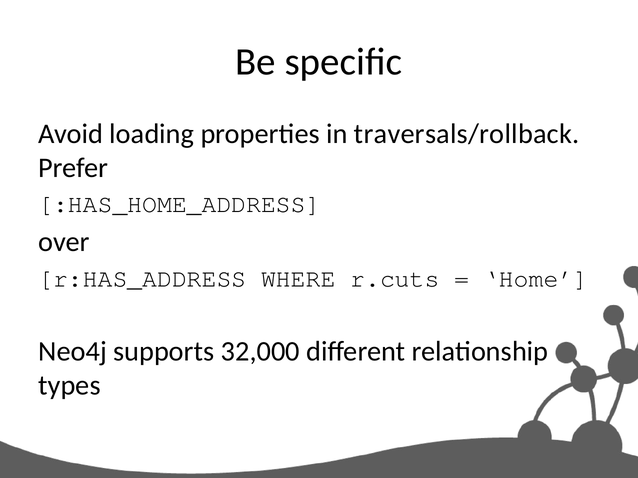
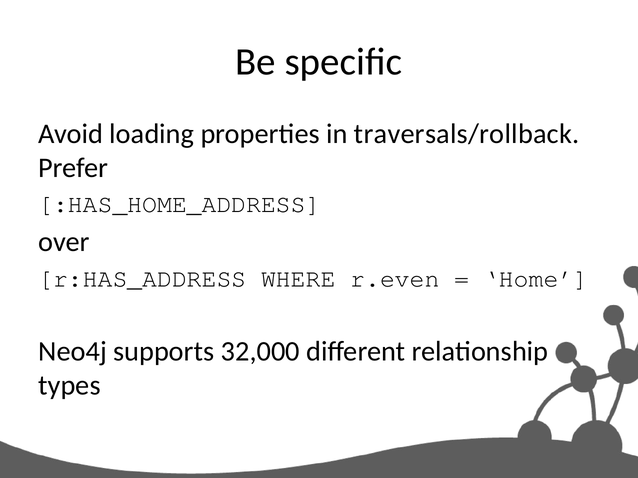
r.cuts: r.cuts -> r.even (395, 279)
